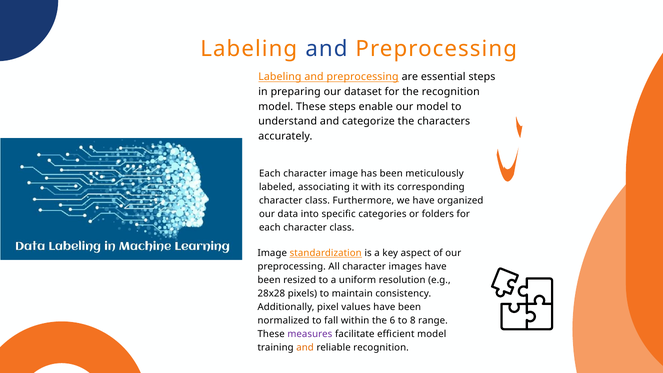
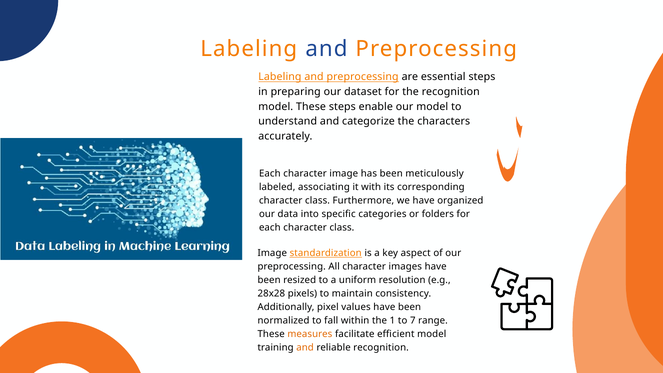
6: 6 -> 1 (392, 320)
8: 8 -> 7 (413, 320)
measures colour: purple -> orange (310, 334)
